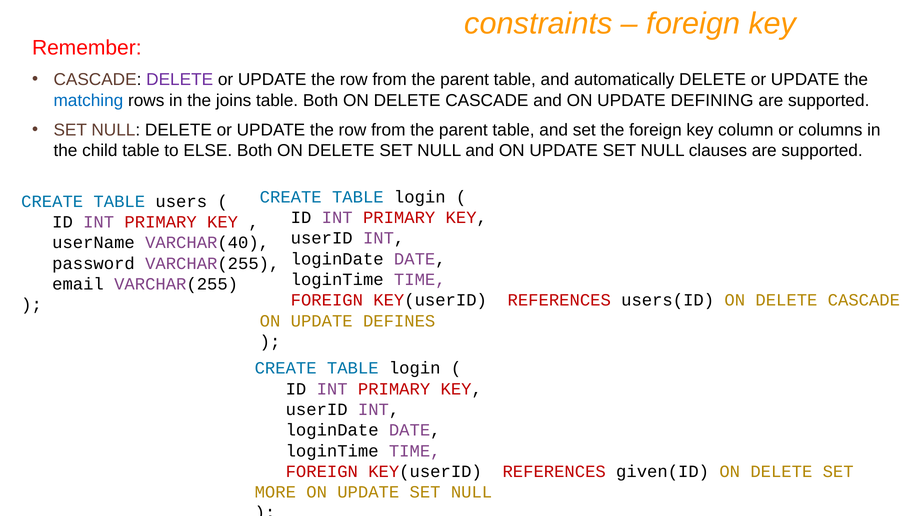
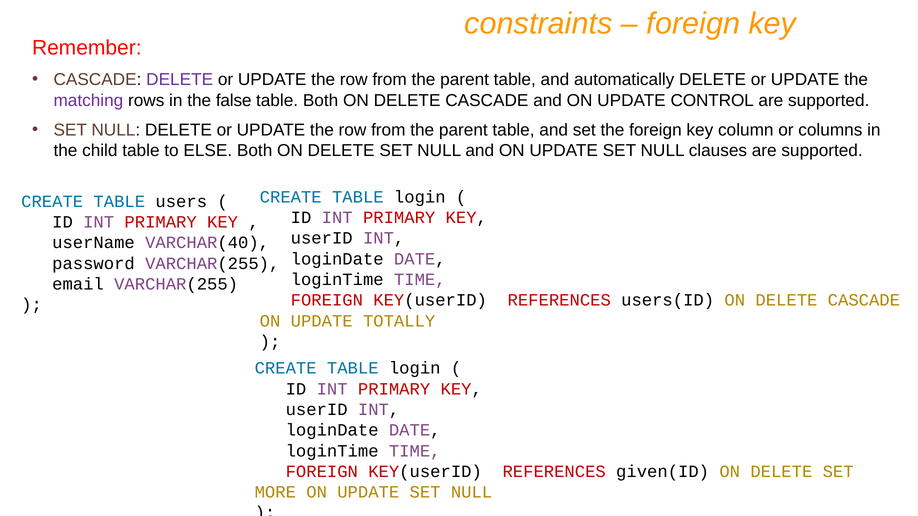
matching colour: blue -> purple (88, 100)
joins: joins -> false (234, 100)
DEFINING: DEFINING -> CONTROL (712, 100)
DEFINES: DEFINES -> TOTALLY (399, 321)
